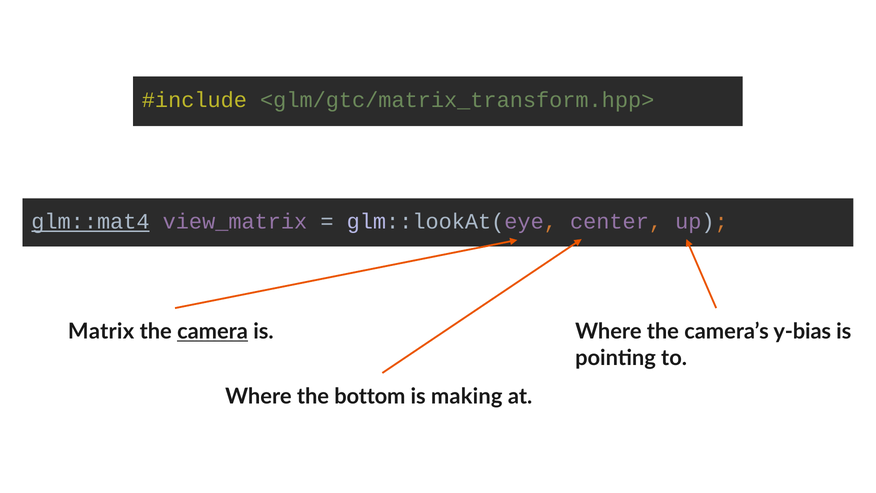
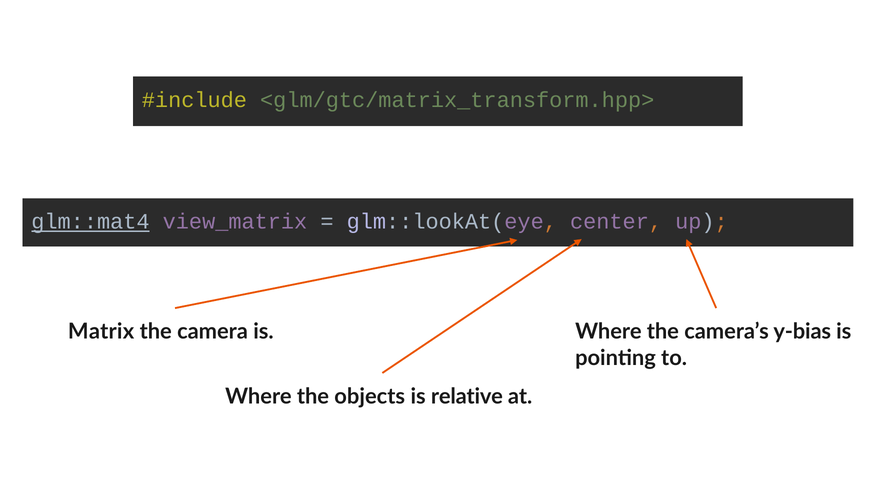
camera underline: present -> none (213, 331)
bottom: bottom -> objects (370, 396)
making: making -> relative (467, 396)
